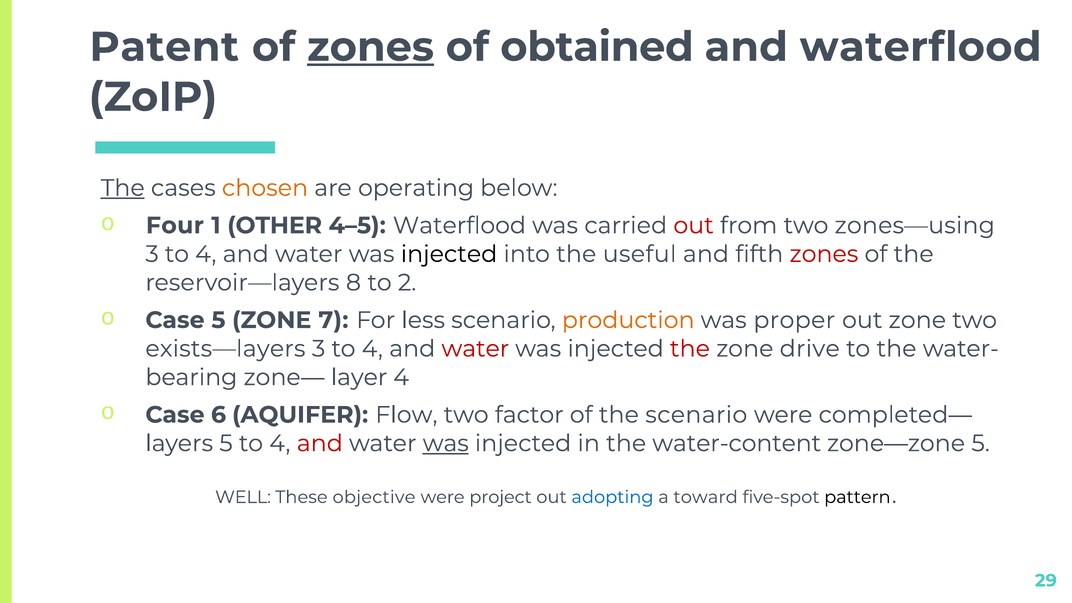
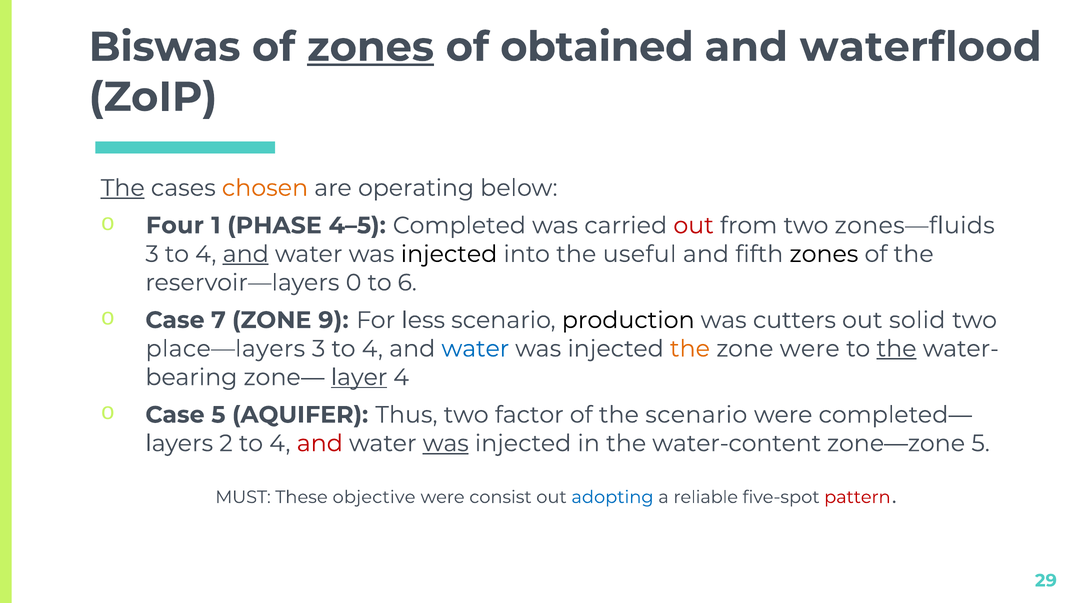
Patent: Patent -> Biswas (165, 47)
OTHER: OTHER -> PHASE (275, 225)
4–5 Waterflood: Waterflood -> Completed (459, 225)
zones—using: zones—using -> zones—fluids (915, 225)
and underline: none -> present (246, 254)
zones colour: red -> black (824, 254)
8: 8 -> 0 (354, 283)
2: 2 -> 6 (407, 283)
Case 5: 5 -> 7 (218, 320)
7: 7 -> 9 (333, 320)
production colour: orange -> black (628, 320)
proper: proper -> cutters (794, 320)
out zone: zone -> solid (917, 320)
exists—layers: exists—layers -> place—layers (225, 349)
water colour: red -> blue (475, 349)
the colour: red -> orange (690, 349)
zone drive: drive -> were (810, 349)
the underline: none -> present (897, 349)
layer underline: none -> present (359, 377)
Case 6: 6 -> 5 (218, 415)
Flow: Flow -> Thus (406, 415)
5: 5 -> 2 (226, 443)
WELL: WELL -> MUST (243, 497)
project: project -> consist (500, 497)
toward: toward -> reliable (706, 497)
pattern colour: black -> red (857, 497)
